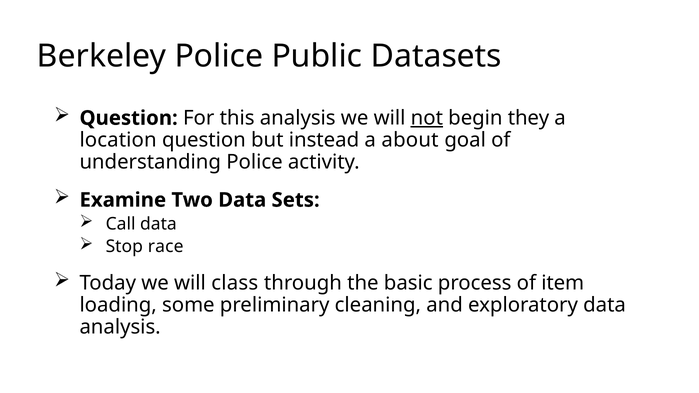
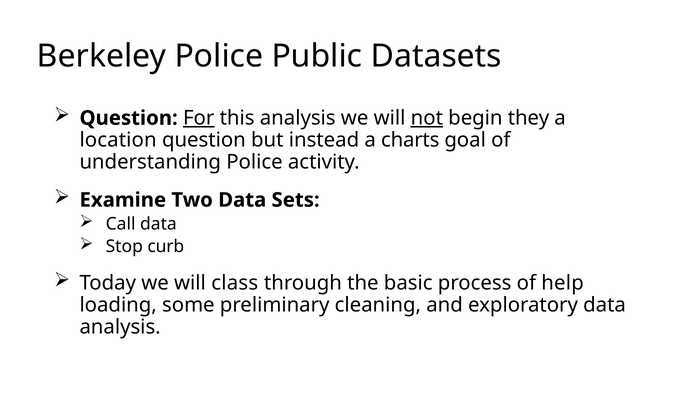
For underline: none -> present (199, 118)
about: about -> charts (410, 140)
race: race -> curb (166, 247)
item: item -> help (563, 283)
